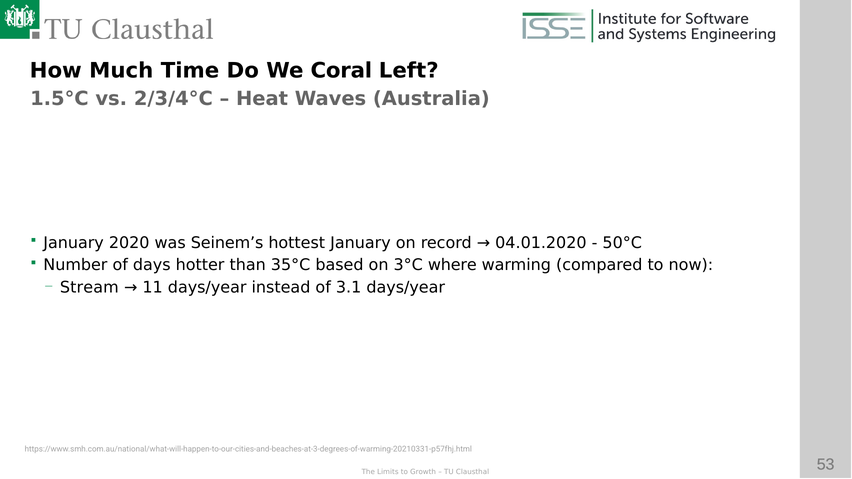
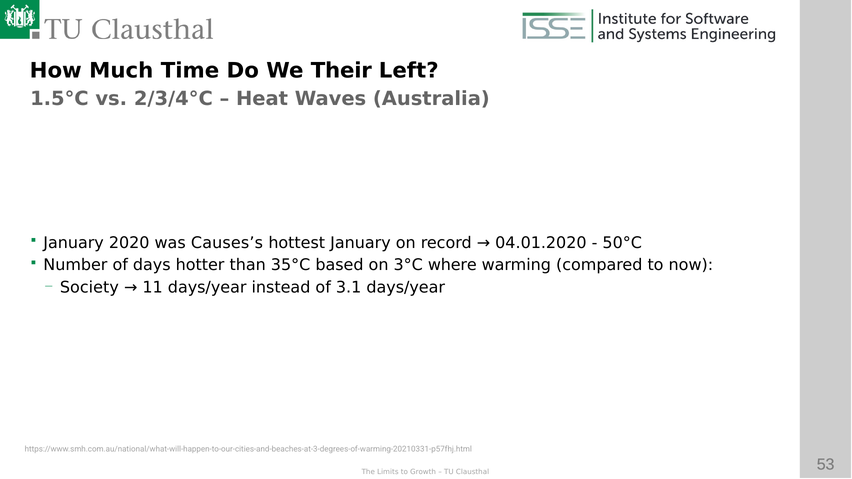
Coral: Coral -> Their (341, 71)
Seinem’s: Seinem’s -> Causes’s (227, 243)
Stream: Stream -> Society (89, 288)
